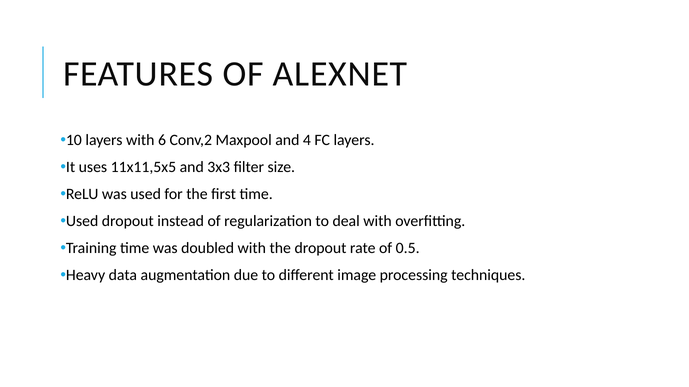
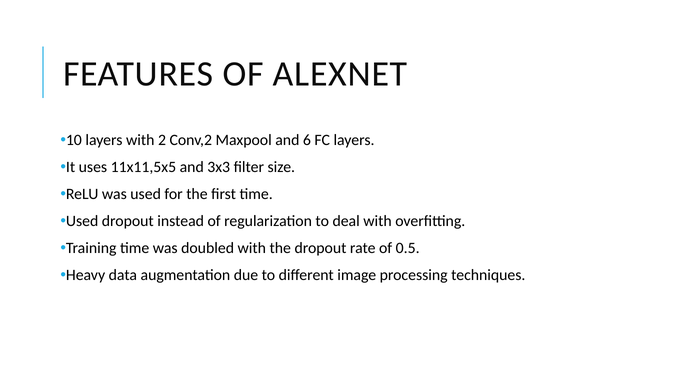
6: 6 -> 2 (162, 140)
4: 4 -> 6 (307, 140)
